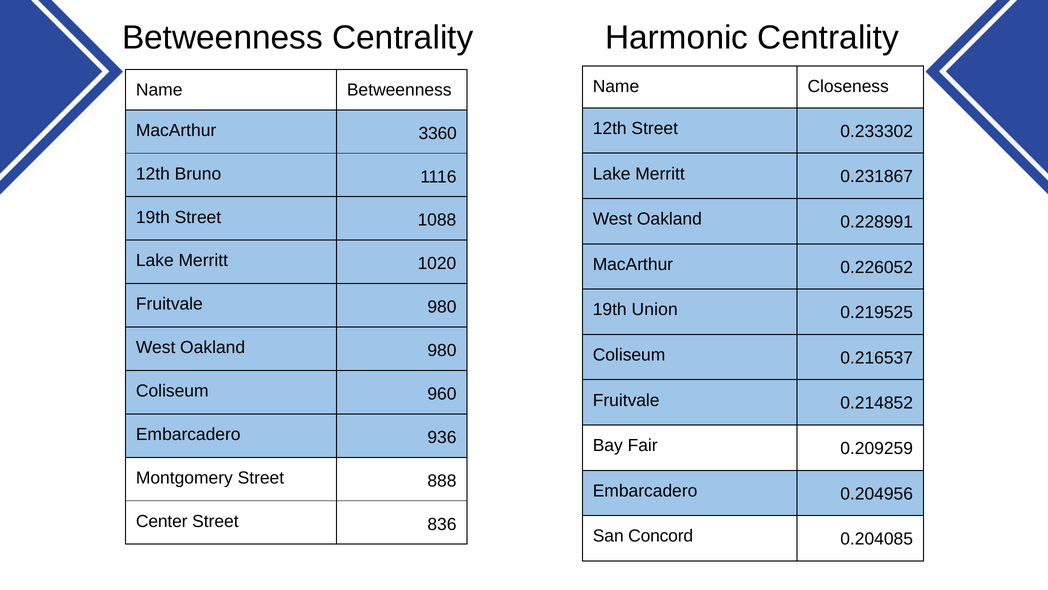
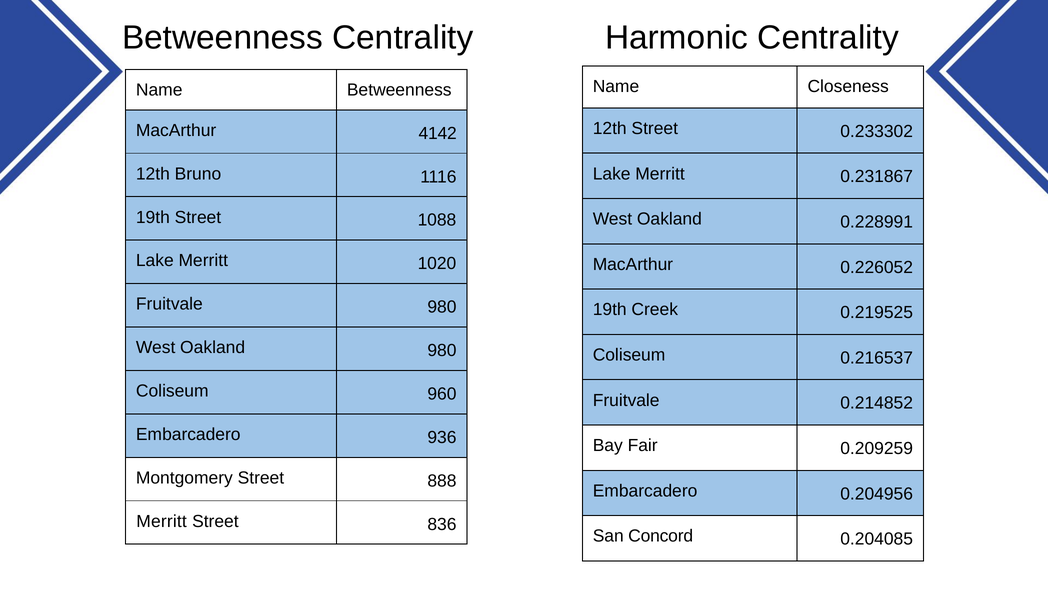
3360: 3360 -> 4142 (438, 133)
Union: Union -> Creek (655, 309)
Center: Center -> Merritt (162, 521)
